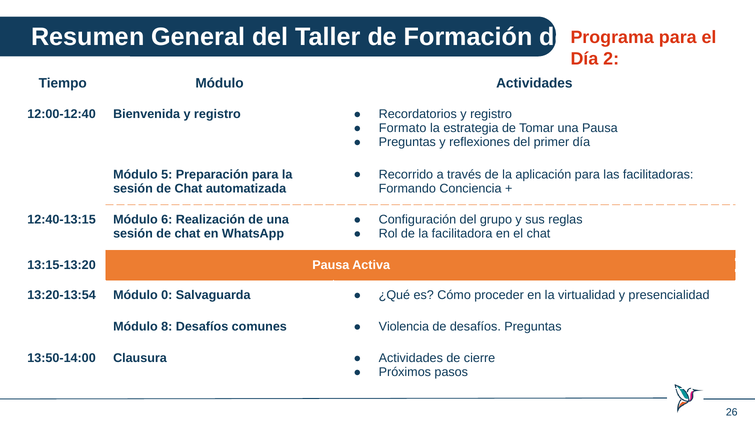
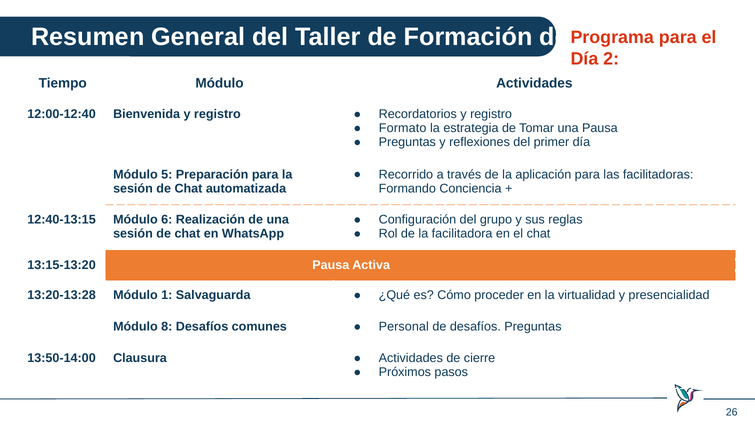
13:20-13:54: 13:20-13:54 -> 13:20-13:28 (62, 295)
0: 0 -> 1 (167, 295)
Violencia: Violencia -> Personal (404, 326)
